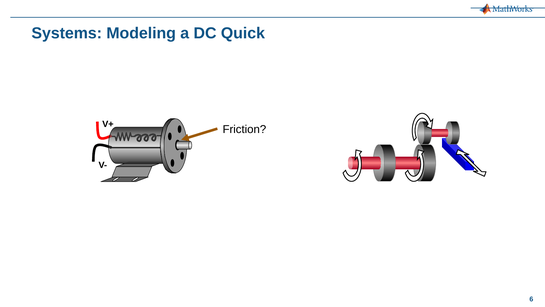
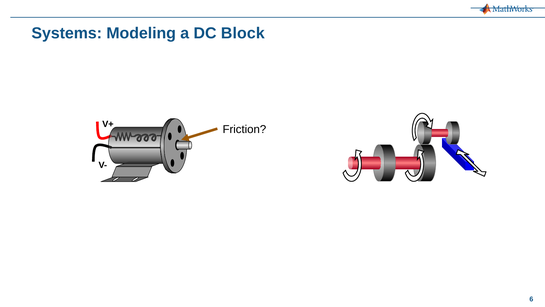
Quick: Quick -> Block (243, 33)
